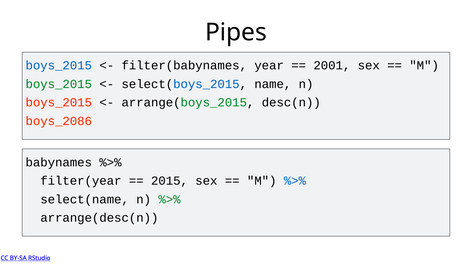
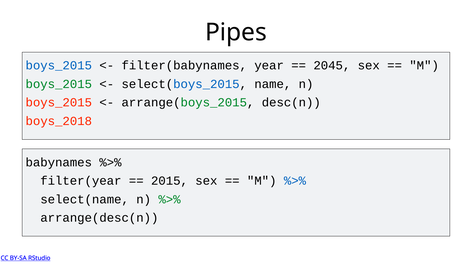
2001: 2001 -> 2045 (332, 65)
boys_2086: boys_2086 -> boys_2018 (59, 121)
